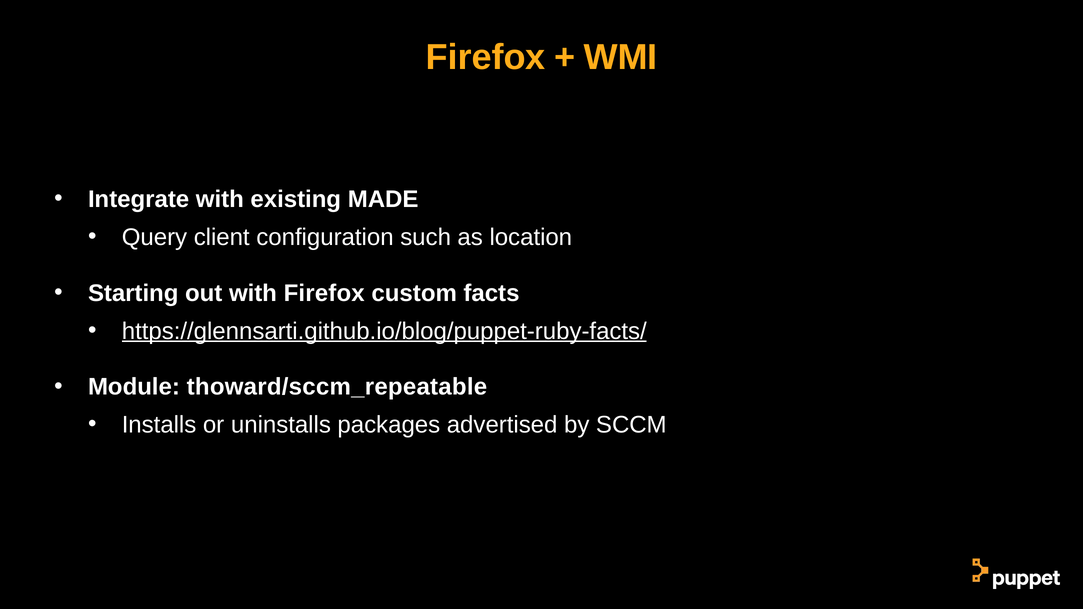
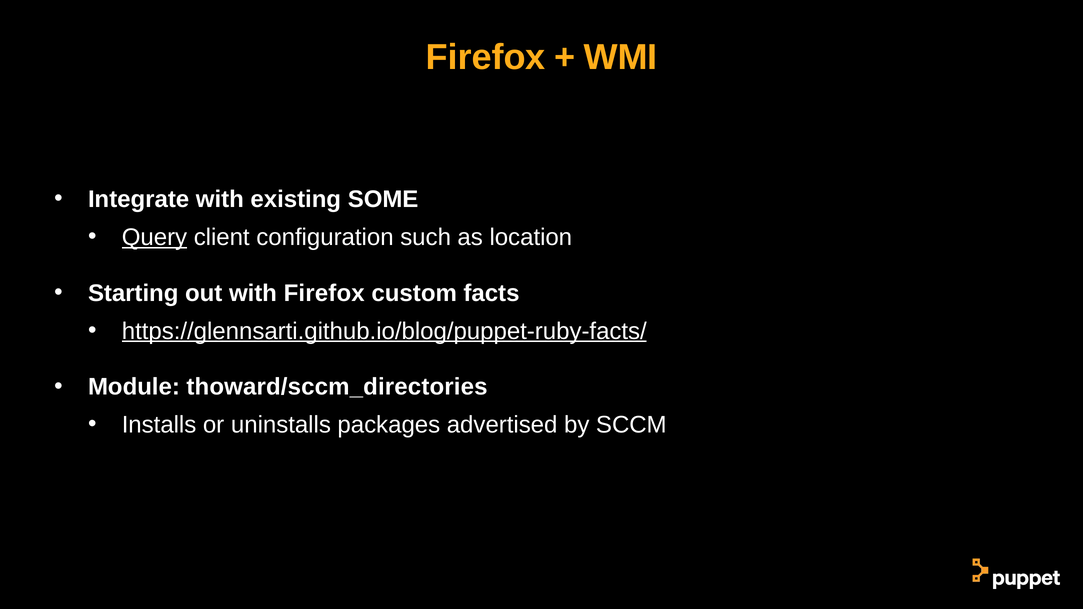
MADE: MADE -> SOME (383, 199)
Query underline: none -> present (155, 237)
thoward/sccm_repeatable: thoward/sccm_repeatable -> thoward/sccm_directories (337, 387)
